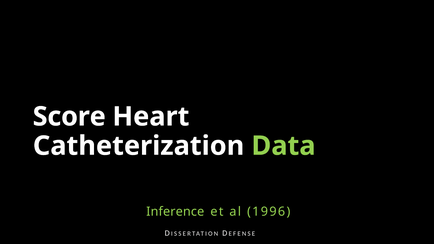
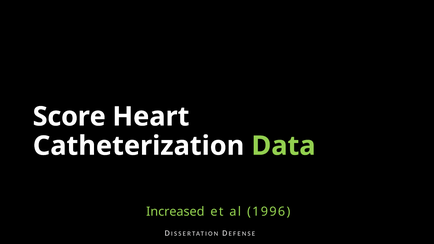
Inference: Inference -> Increased (175, 212)
